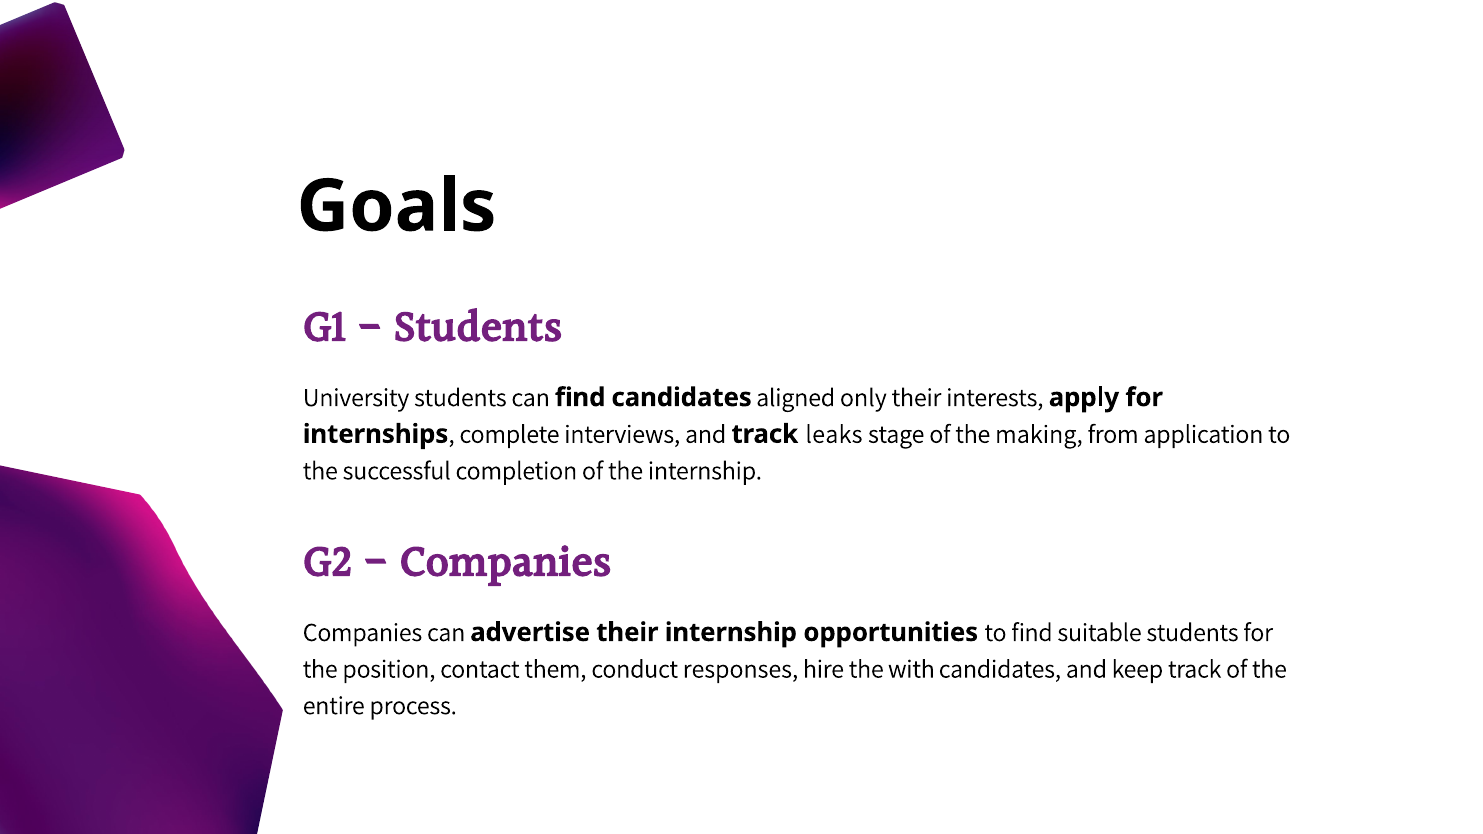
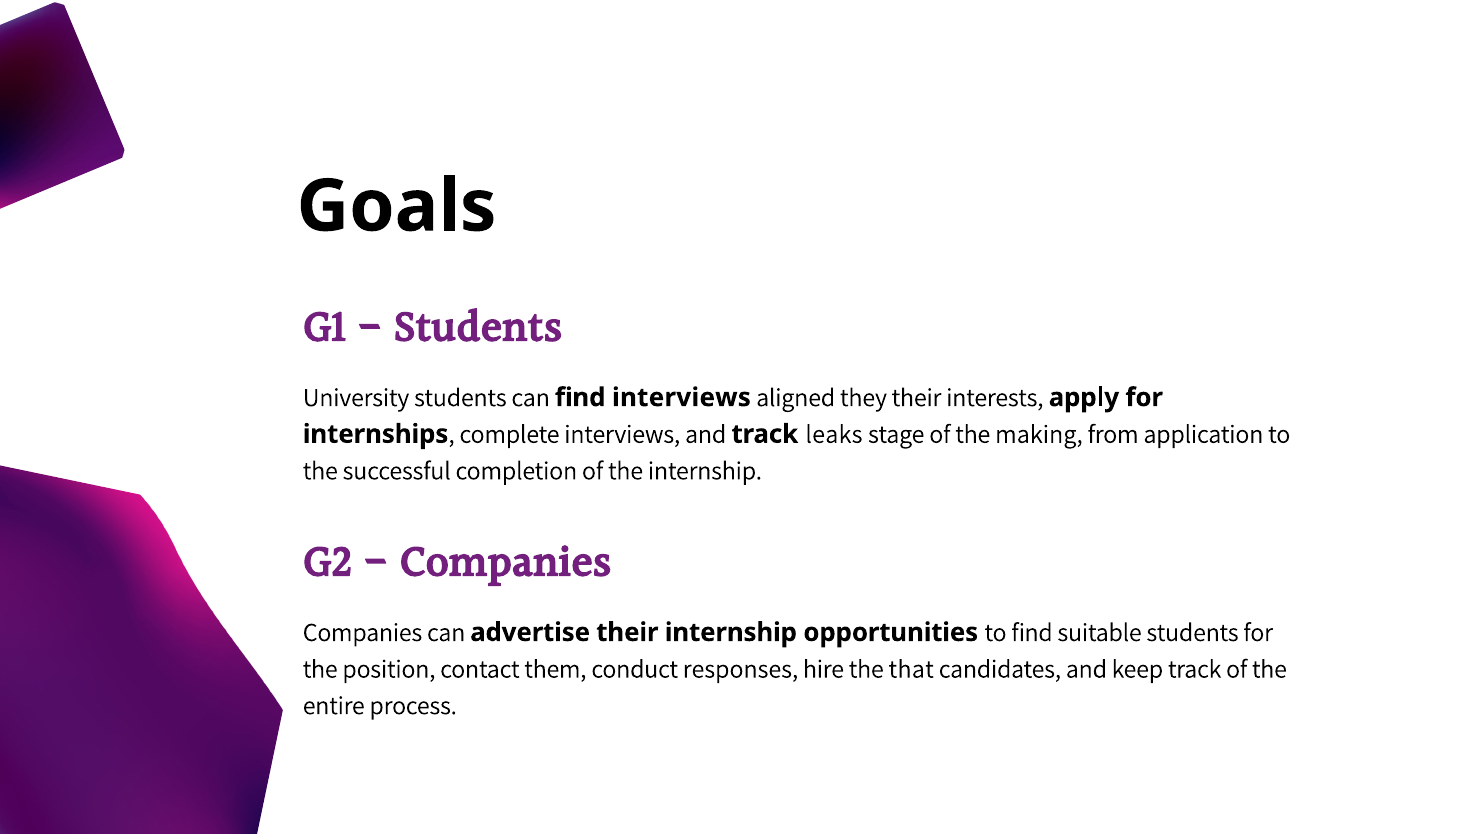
find candidates: candidates -> interviews (681, 398)
only: only -> they (863, 398)
with: with -> that (911, 669)
